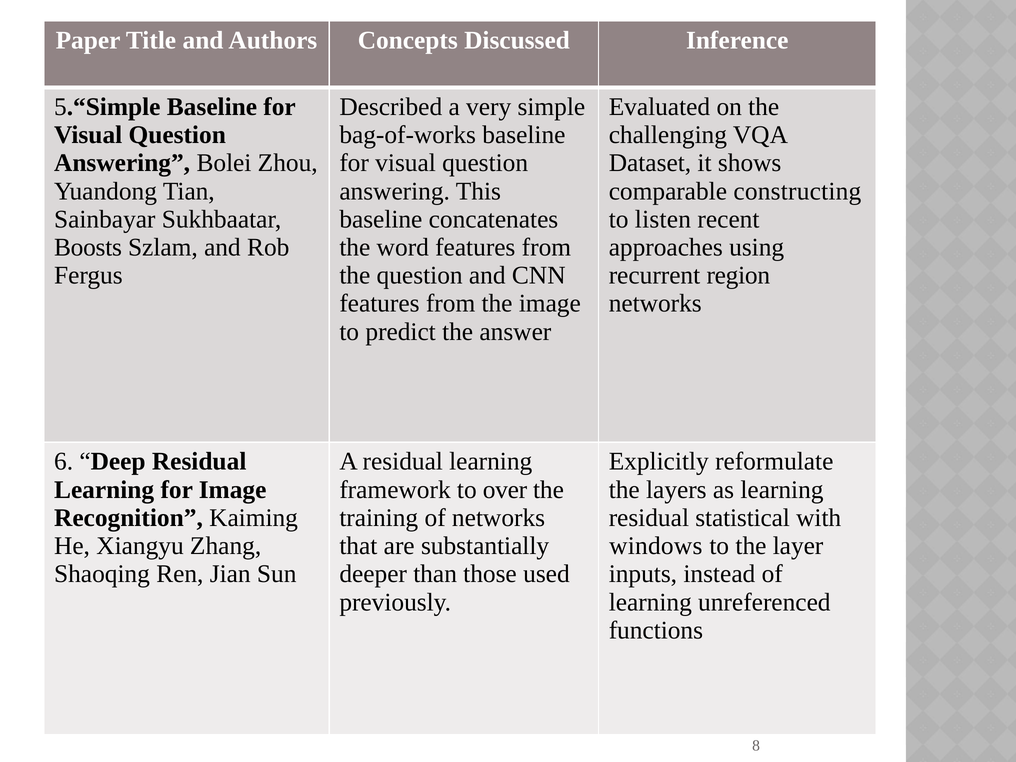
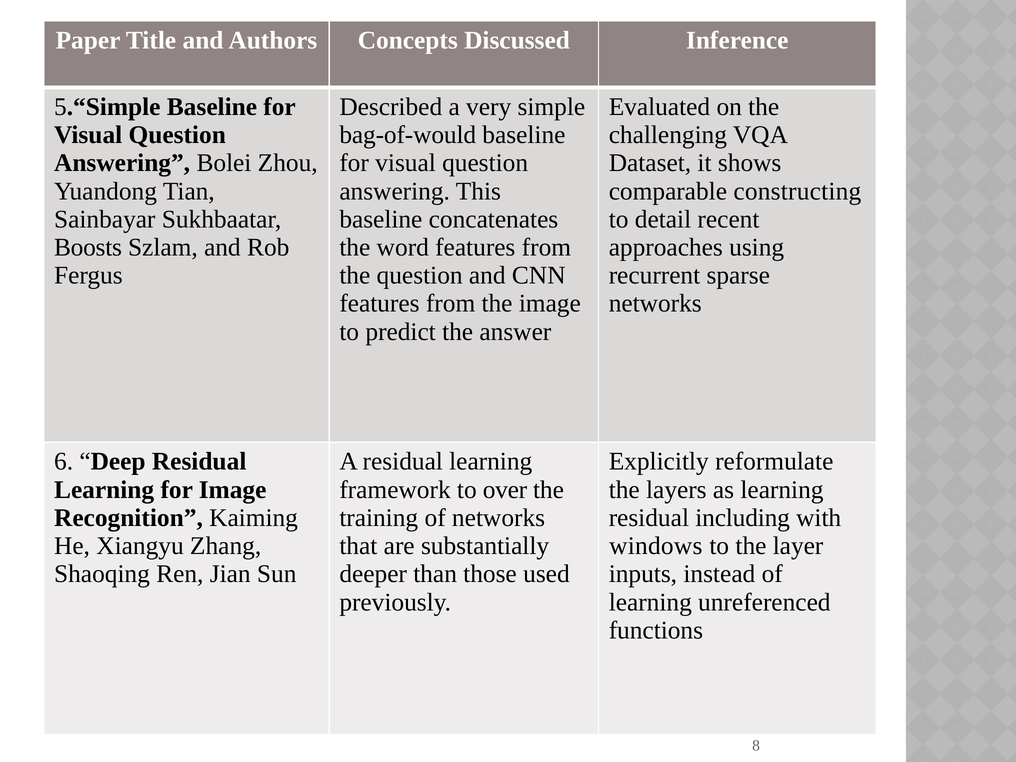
bag-of-works: bag-of-works -> bag-of-would (408, 135)
listen: listen -> detail (663, 219)
region: region -> sparse (738, 275)
statistical: statistical -> including (743, 518)
